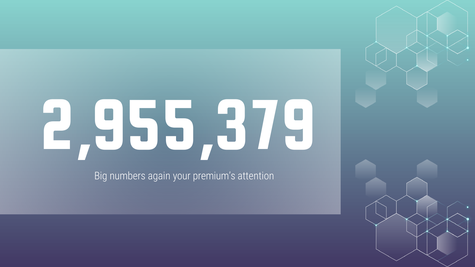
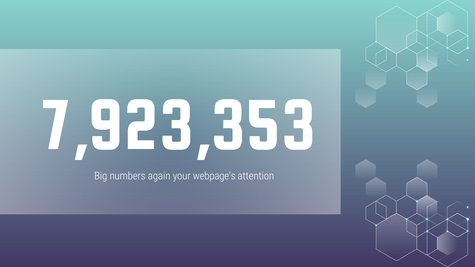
2,955,379: 2,955,379 -> 7,923,353 (178, 124)
premium’s: premium’s -> webpage’s (214, 176)
